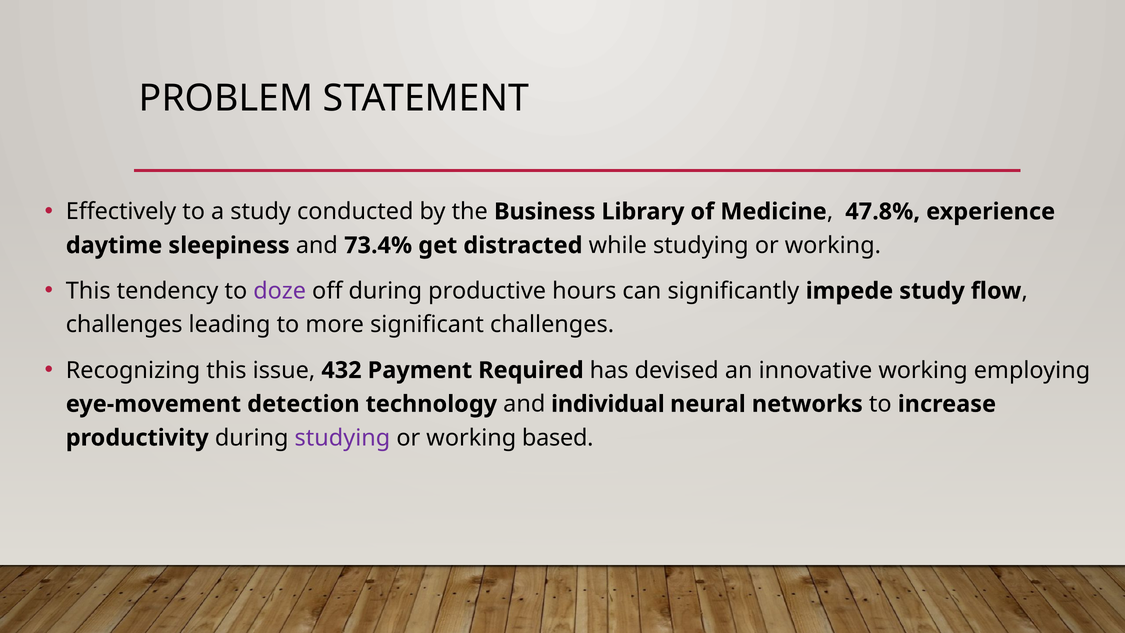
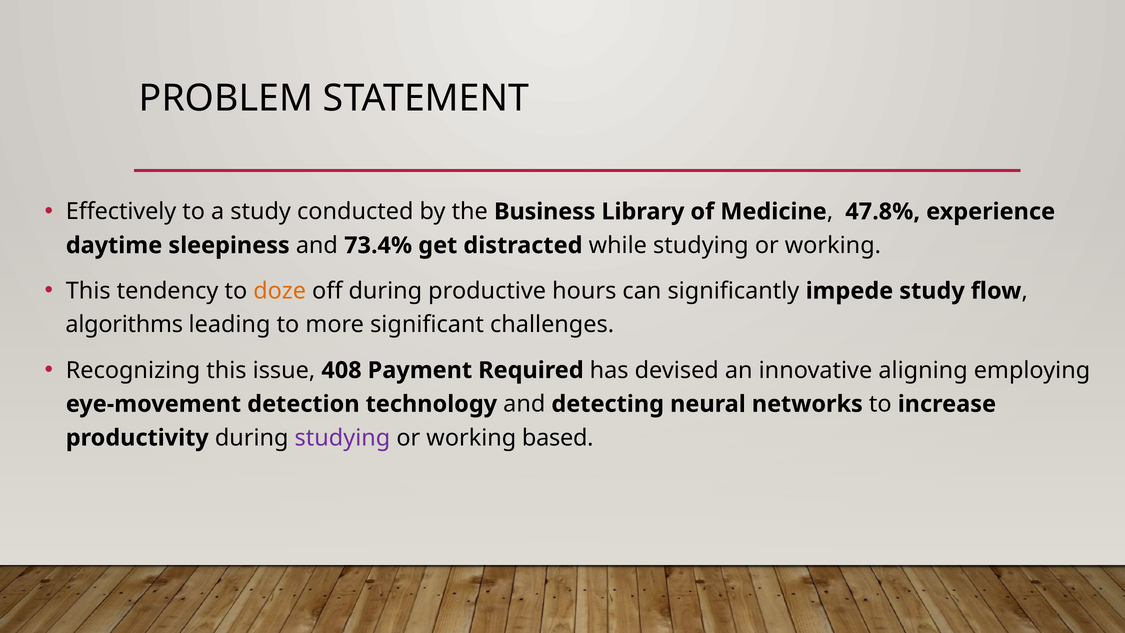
doze colour: purple -> orange (280, 291)
challenges: challenges -> algorithms (124, 325)
432: 432 -> 408 (341, 370)
innovative working: working -> aligning (923, 370)
individual: individual -> detecting (608, 404)
